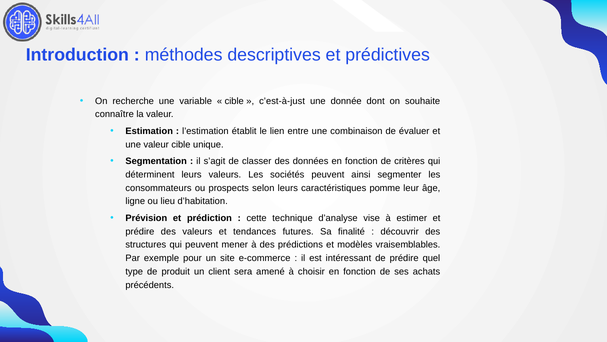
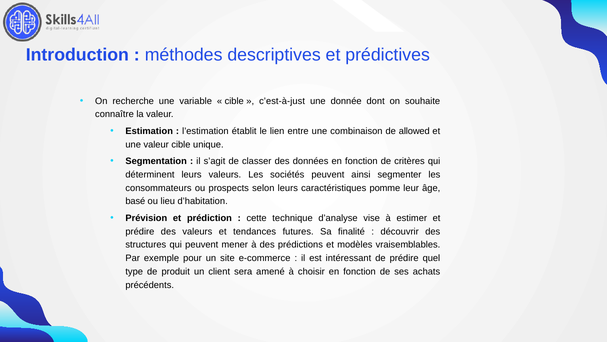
évaluer: évaluer -> allowed (414, 131)
ligne: ligne -> basé (135, 201)
